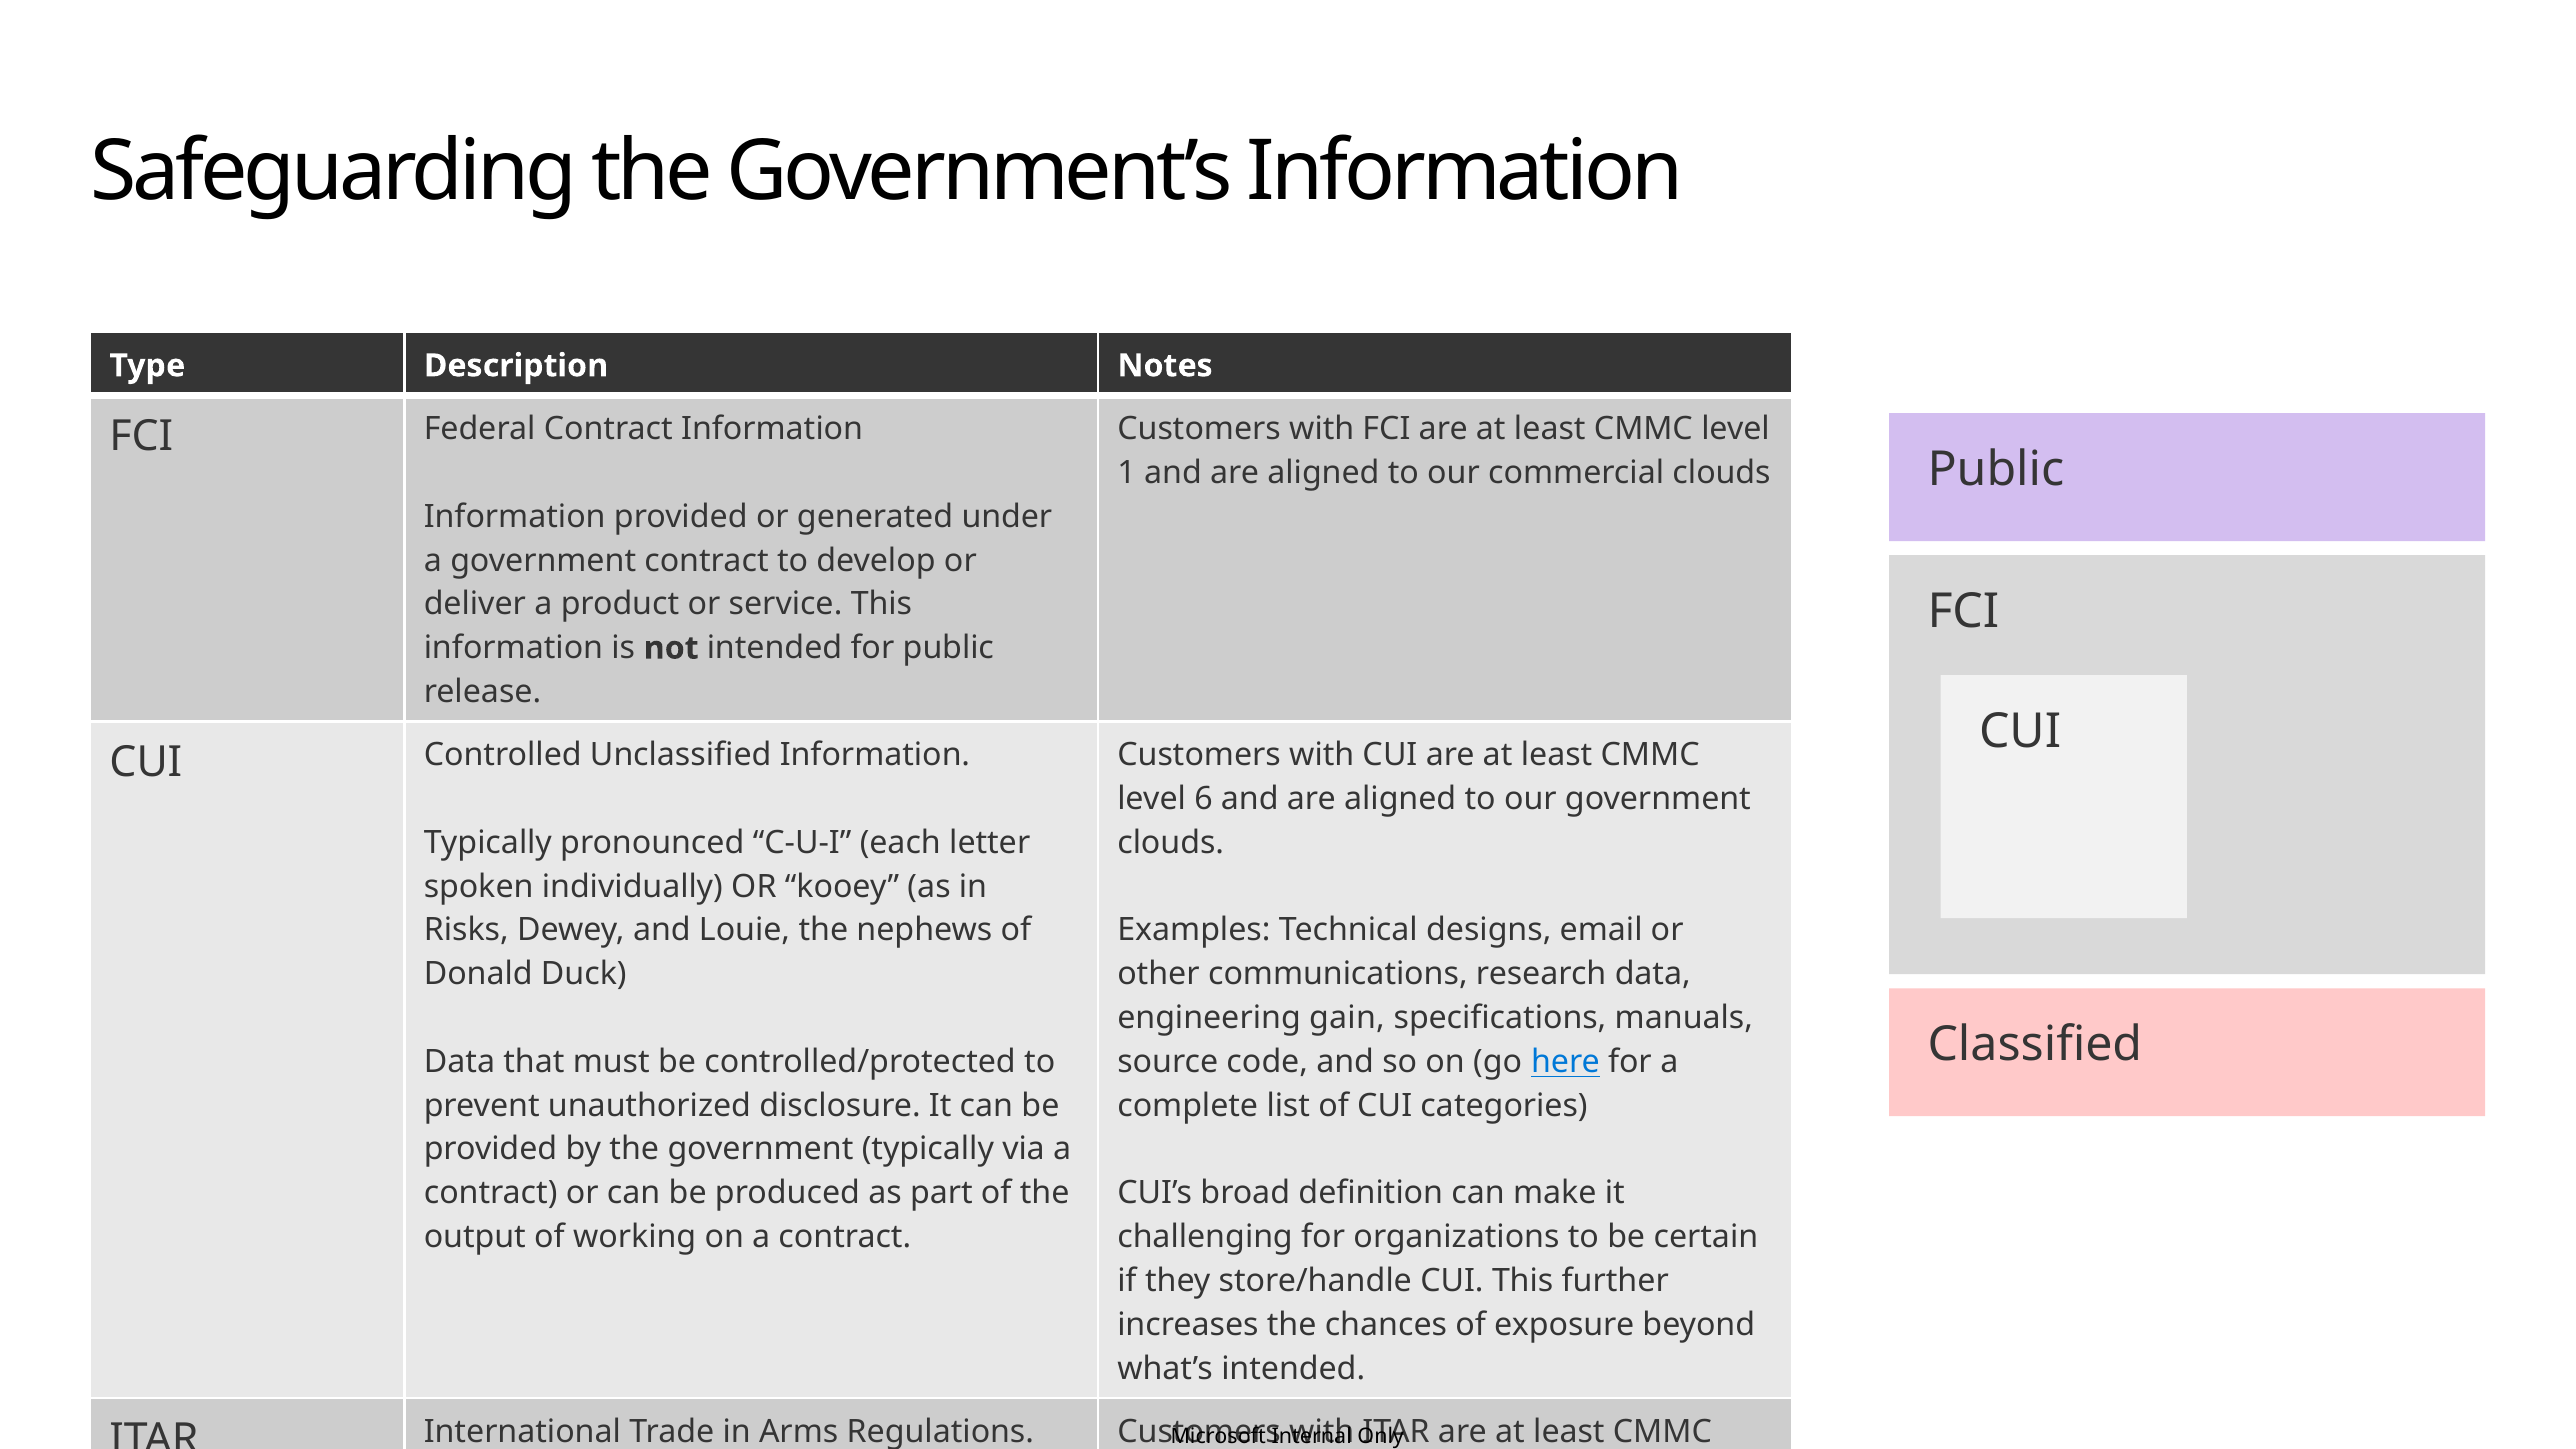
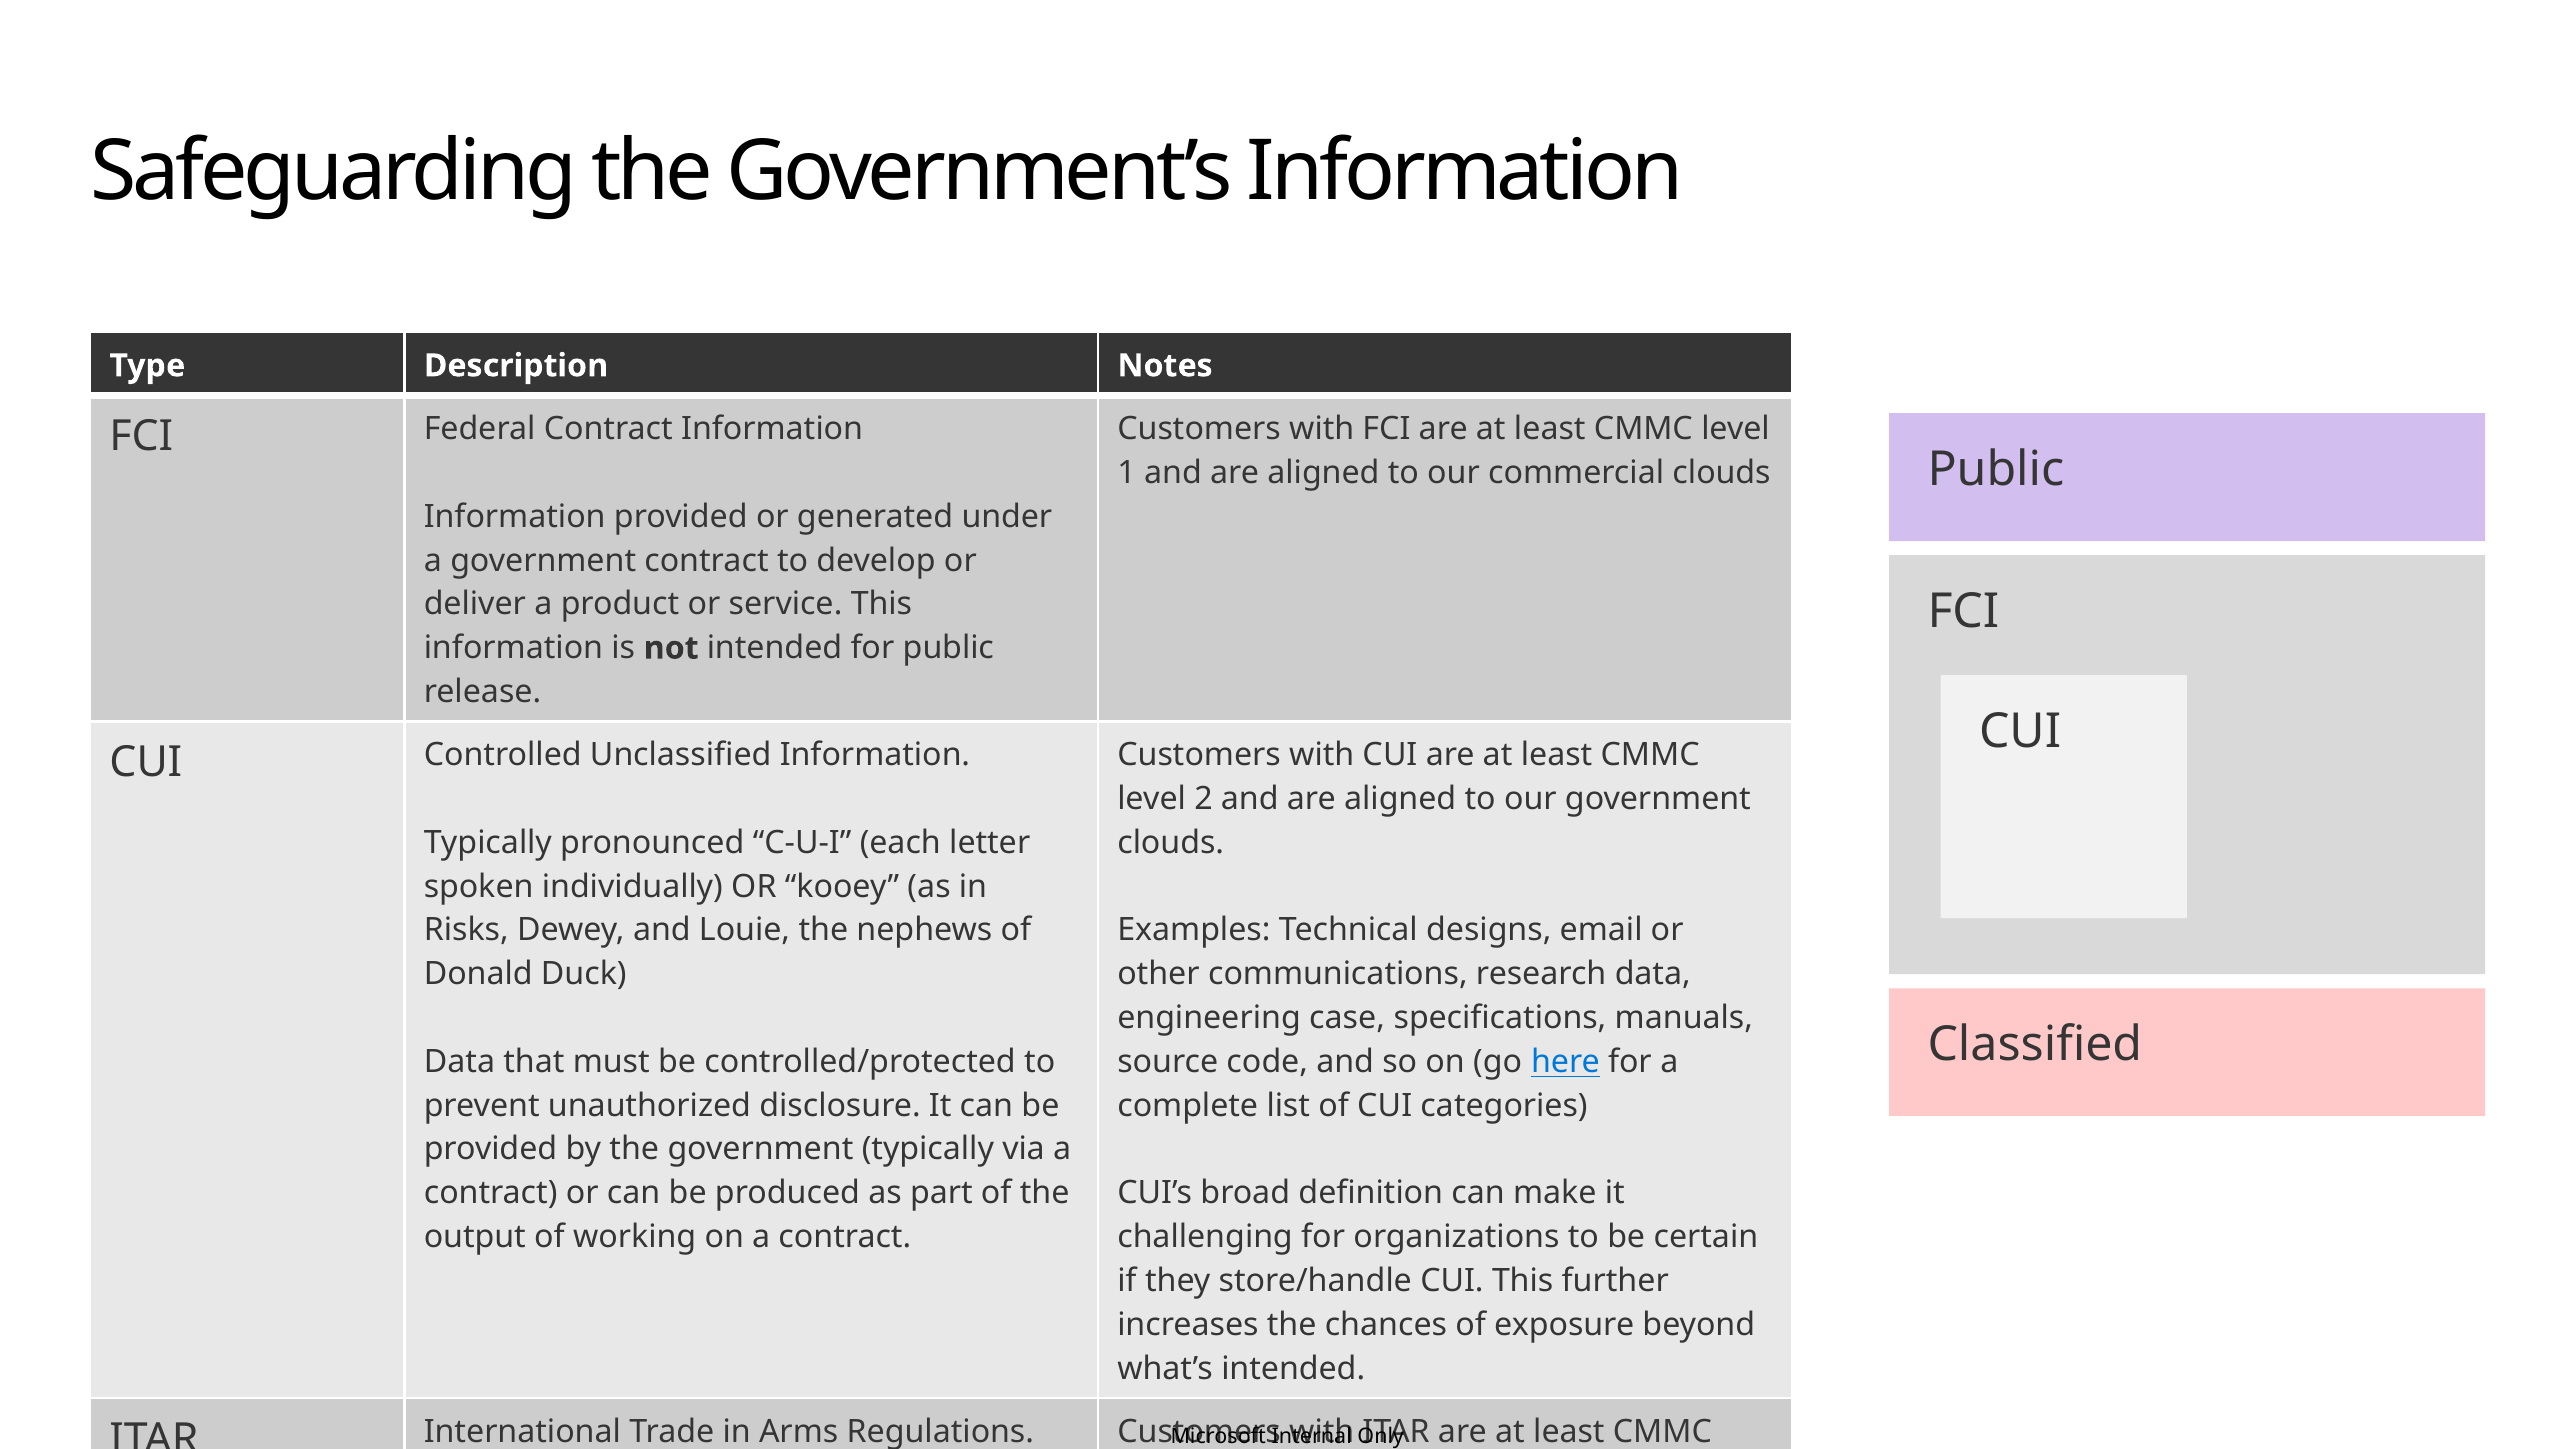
6: 6 -> 2 (1203, 799)
gain: gain -> case (1347, 1018)
